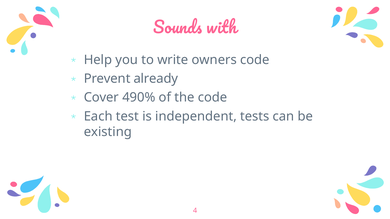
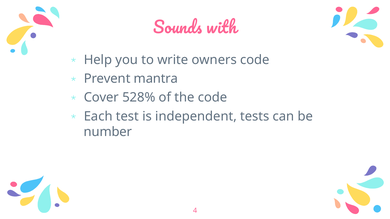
already: already -> mantra (156, 79)
490%: 490% -> 528% (139, 98)
existing: existing -> number (108, 132)
